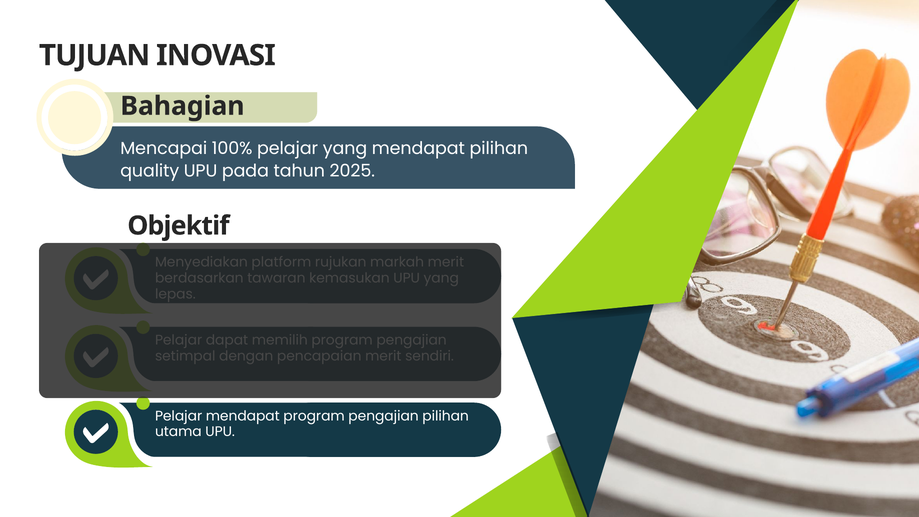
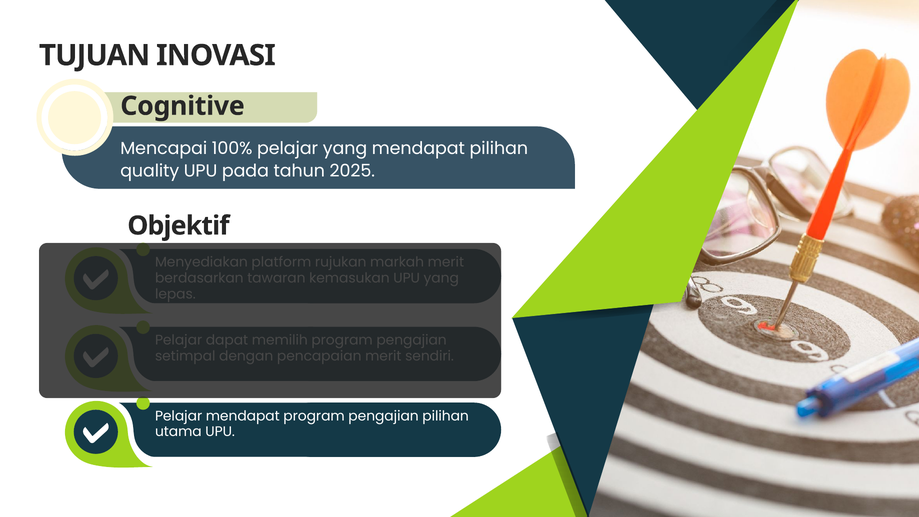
Bahagian: Bahagian -> Cognitive (183, 106)
